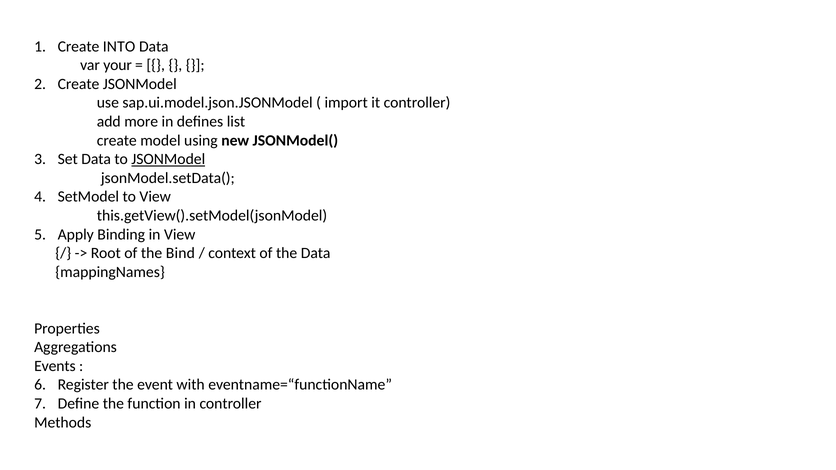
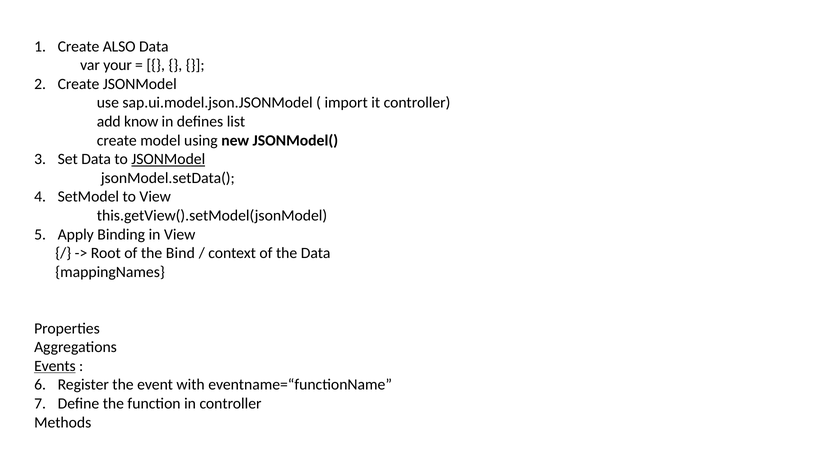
INTO: INTO -> ALSO (119, 46)
more: more -> know (141, 122)
Events underline: none -> present (55, 366)
